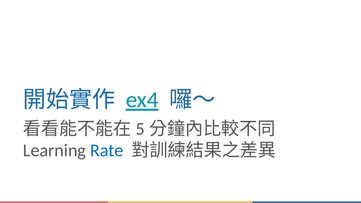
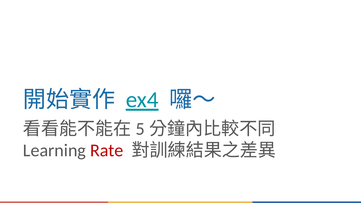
Rate colour: blue -> red (107, 151)
